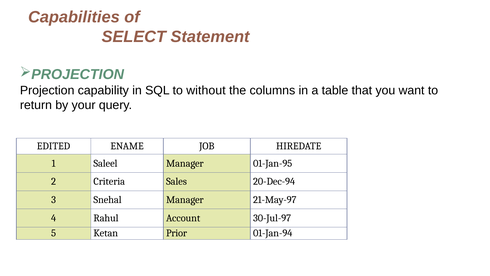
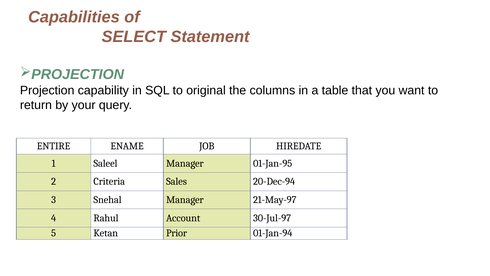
without: without -> original (206, 90)
EDITED: EDITED -> ENTIRE (54, 146)
